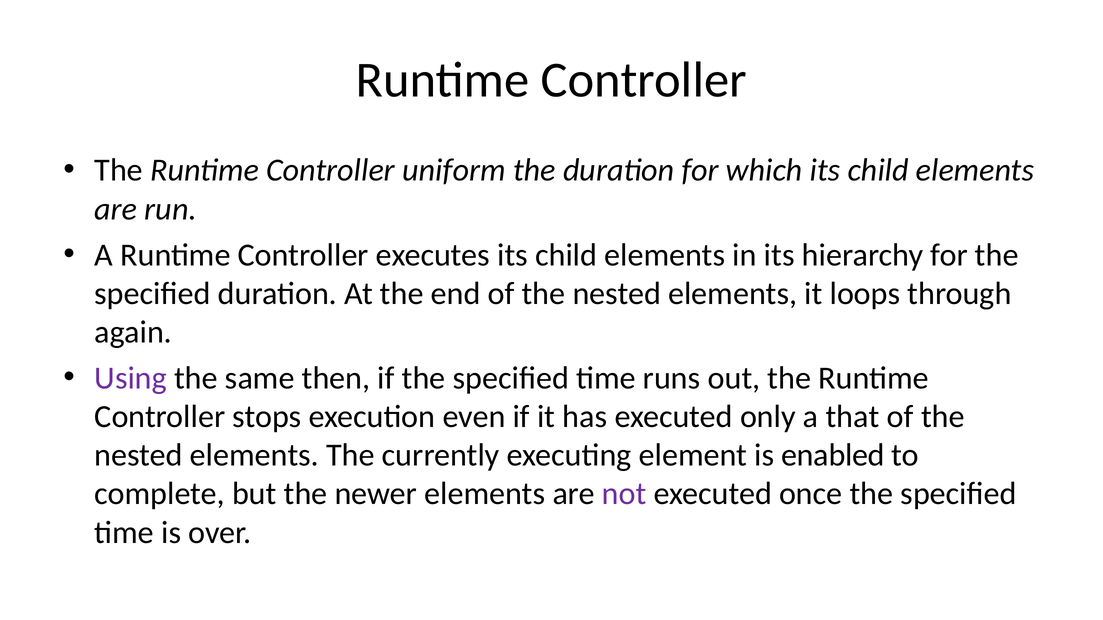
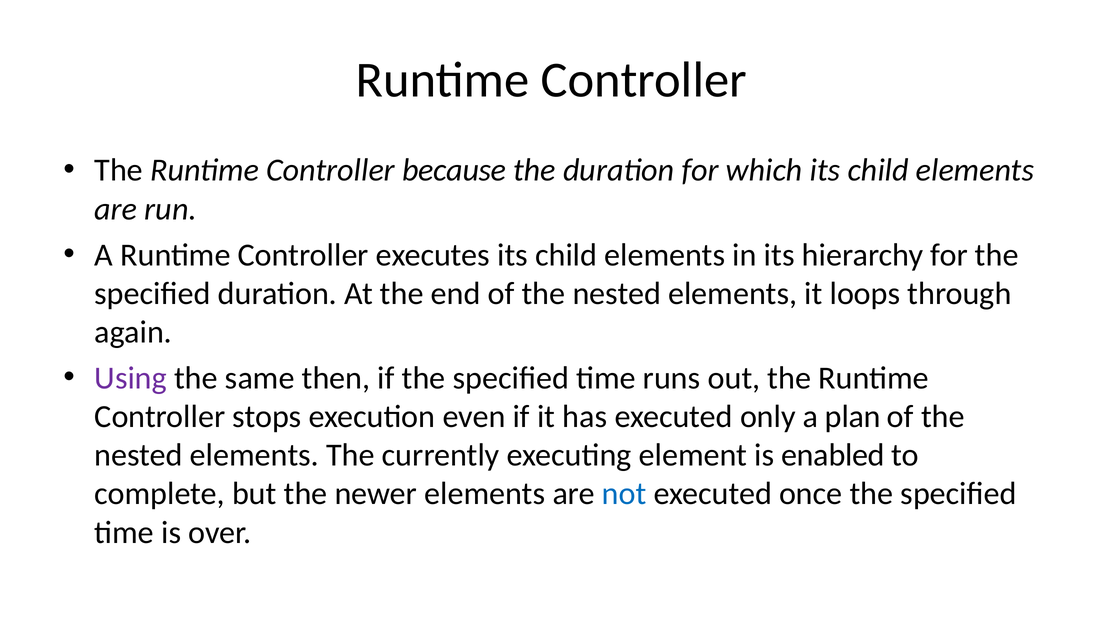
uniform: uniform -> because (454, 170)
that: that -> plan (853, 417)
not colour: purple -> blue (624, 494)
